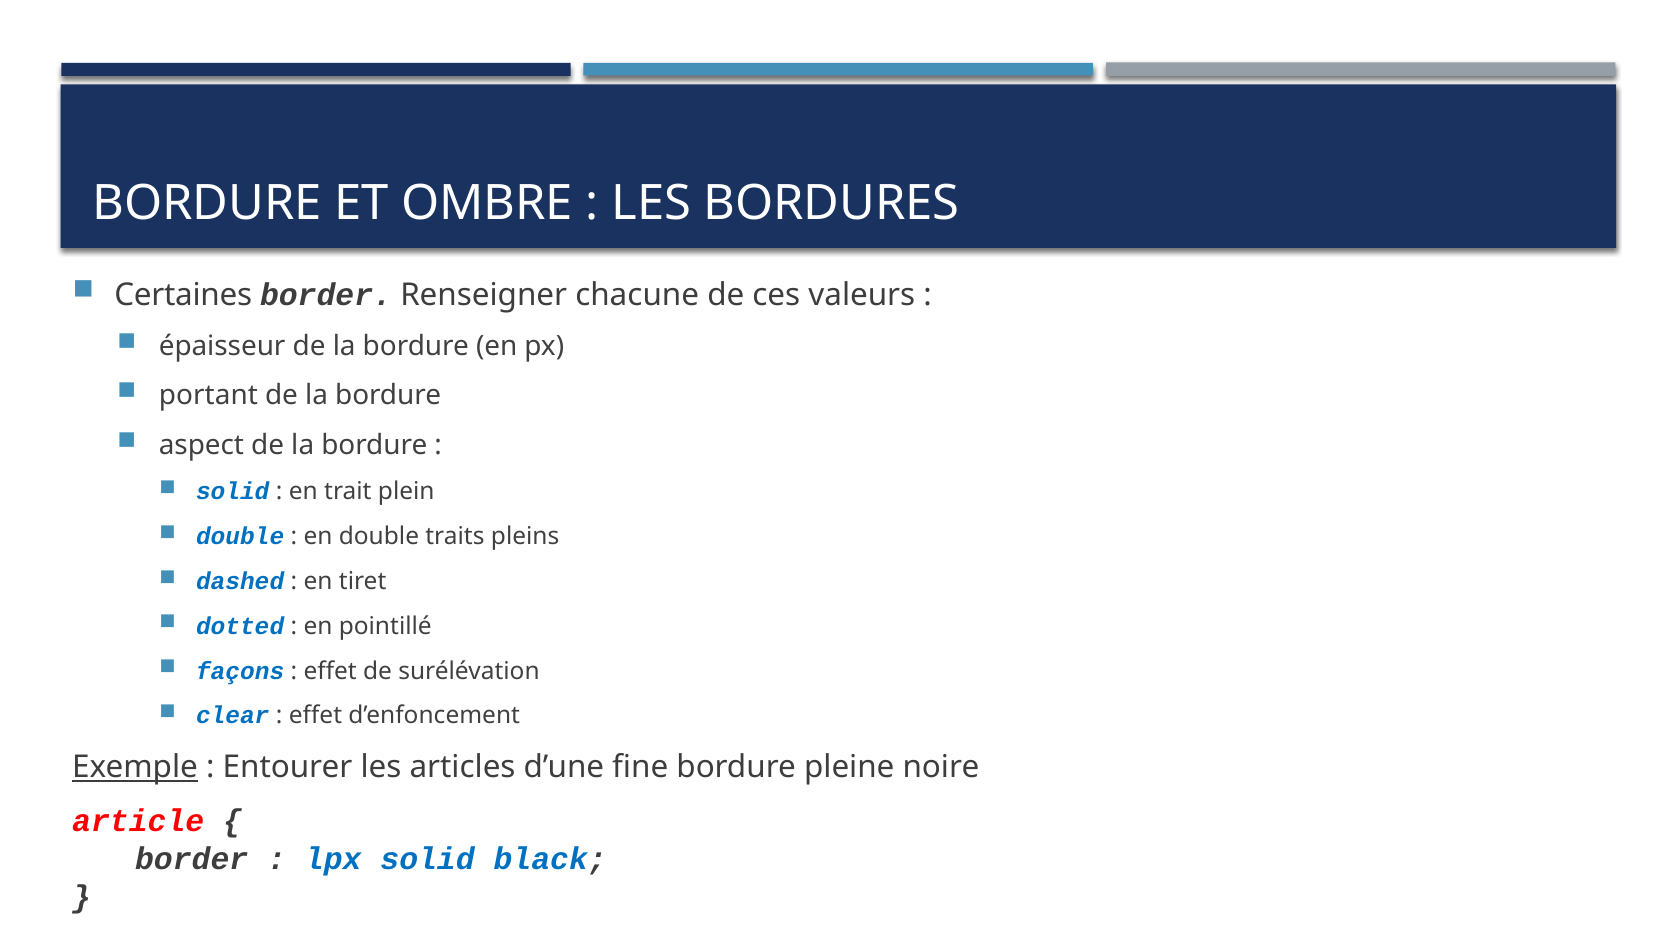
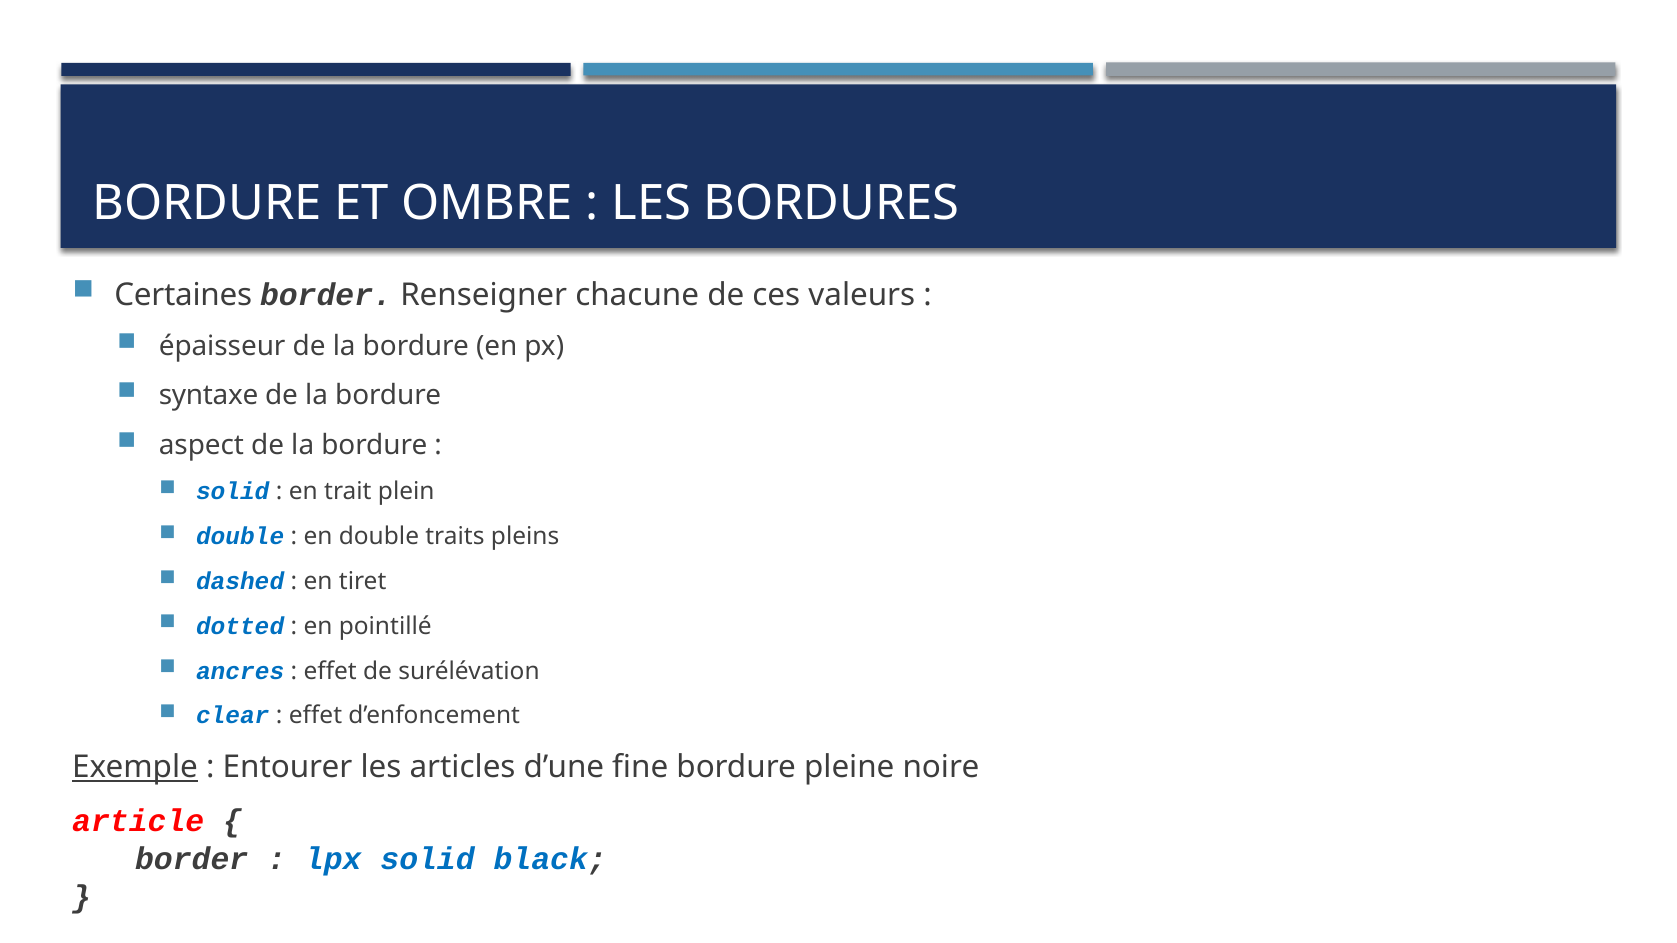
portant: portant -> syntaxe (209, 396)
façons: façons -> ancres (240, 671)
